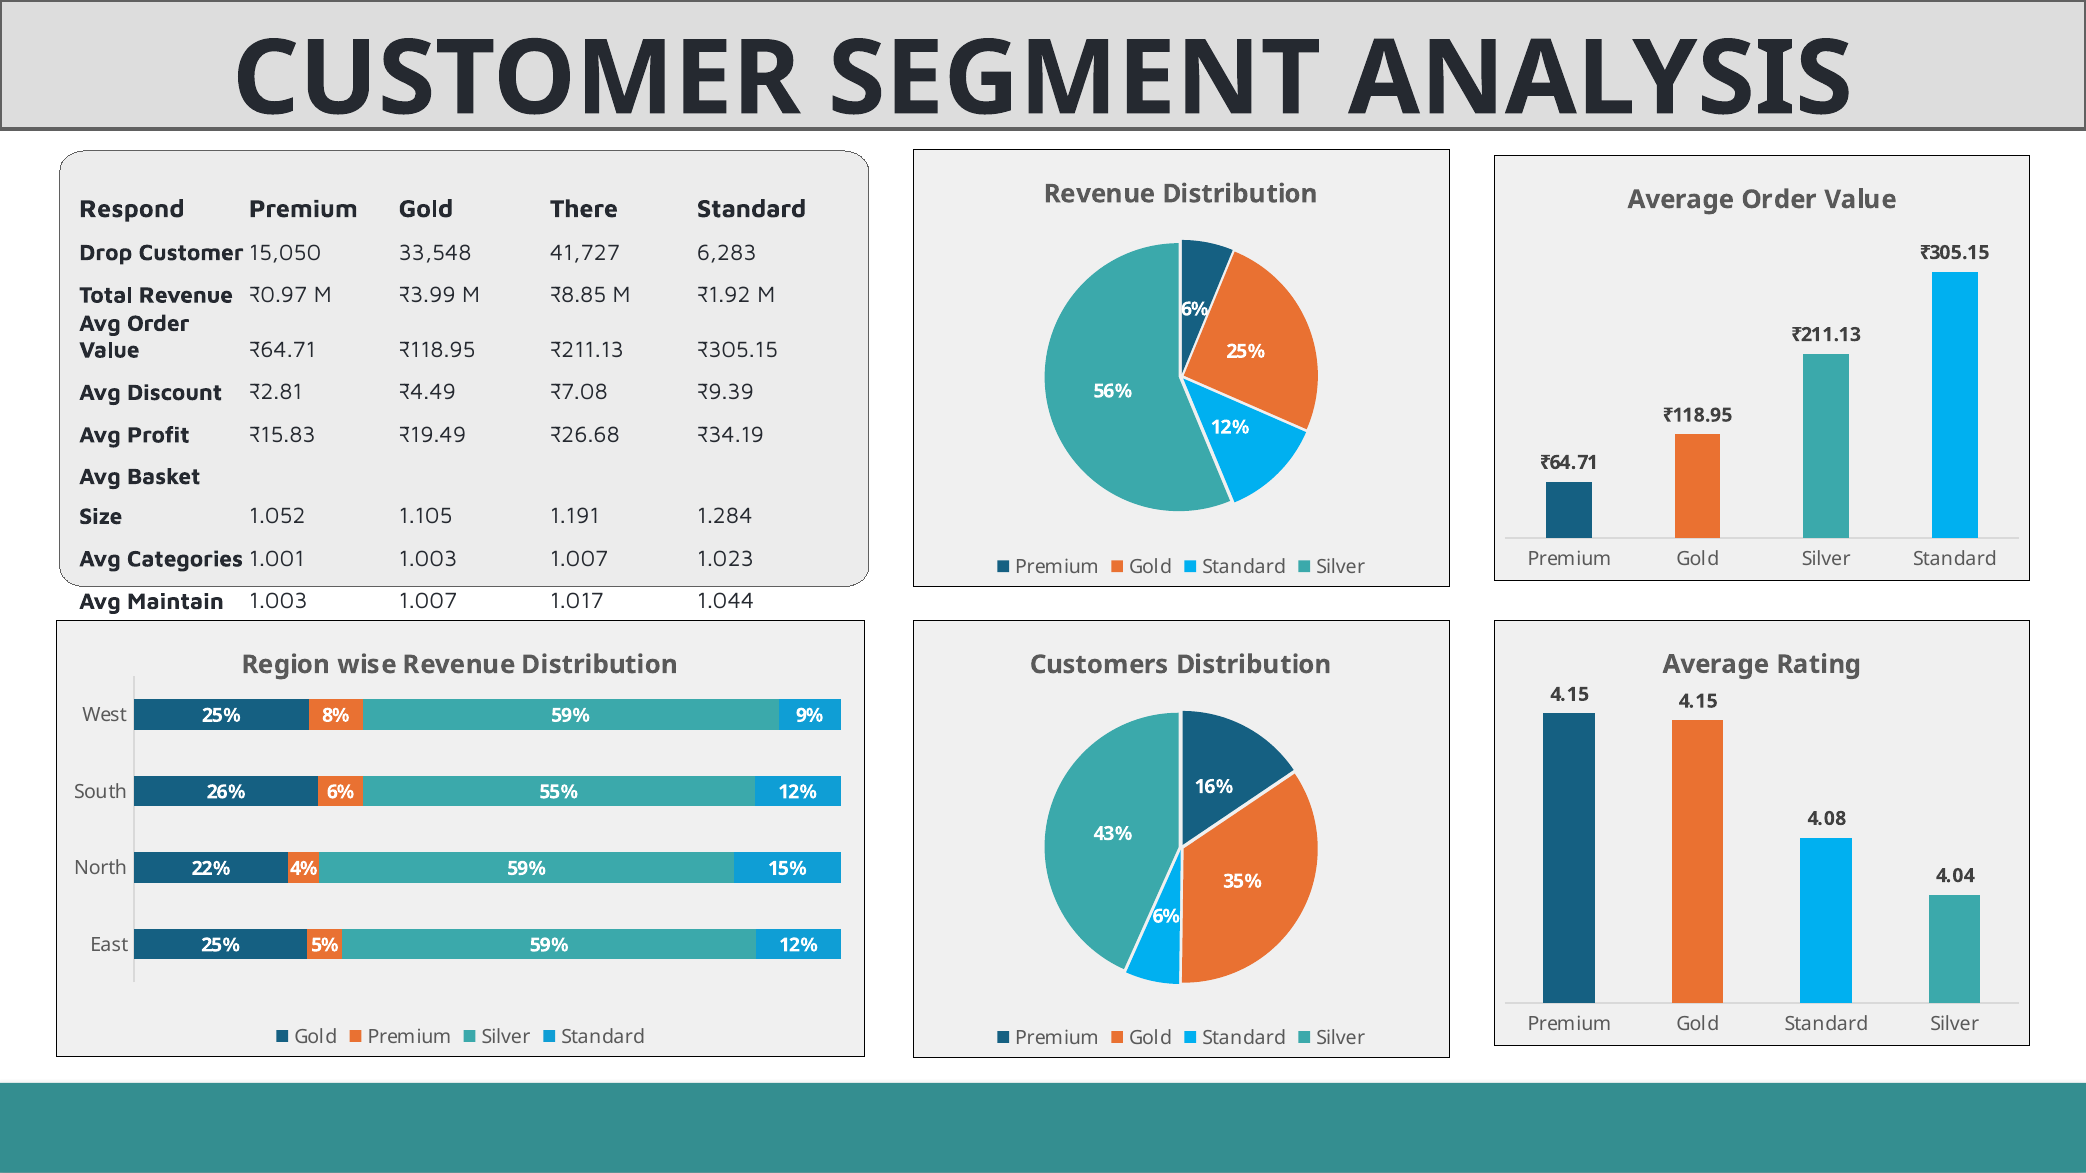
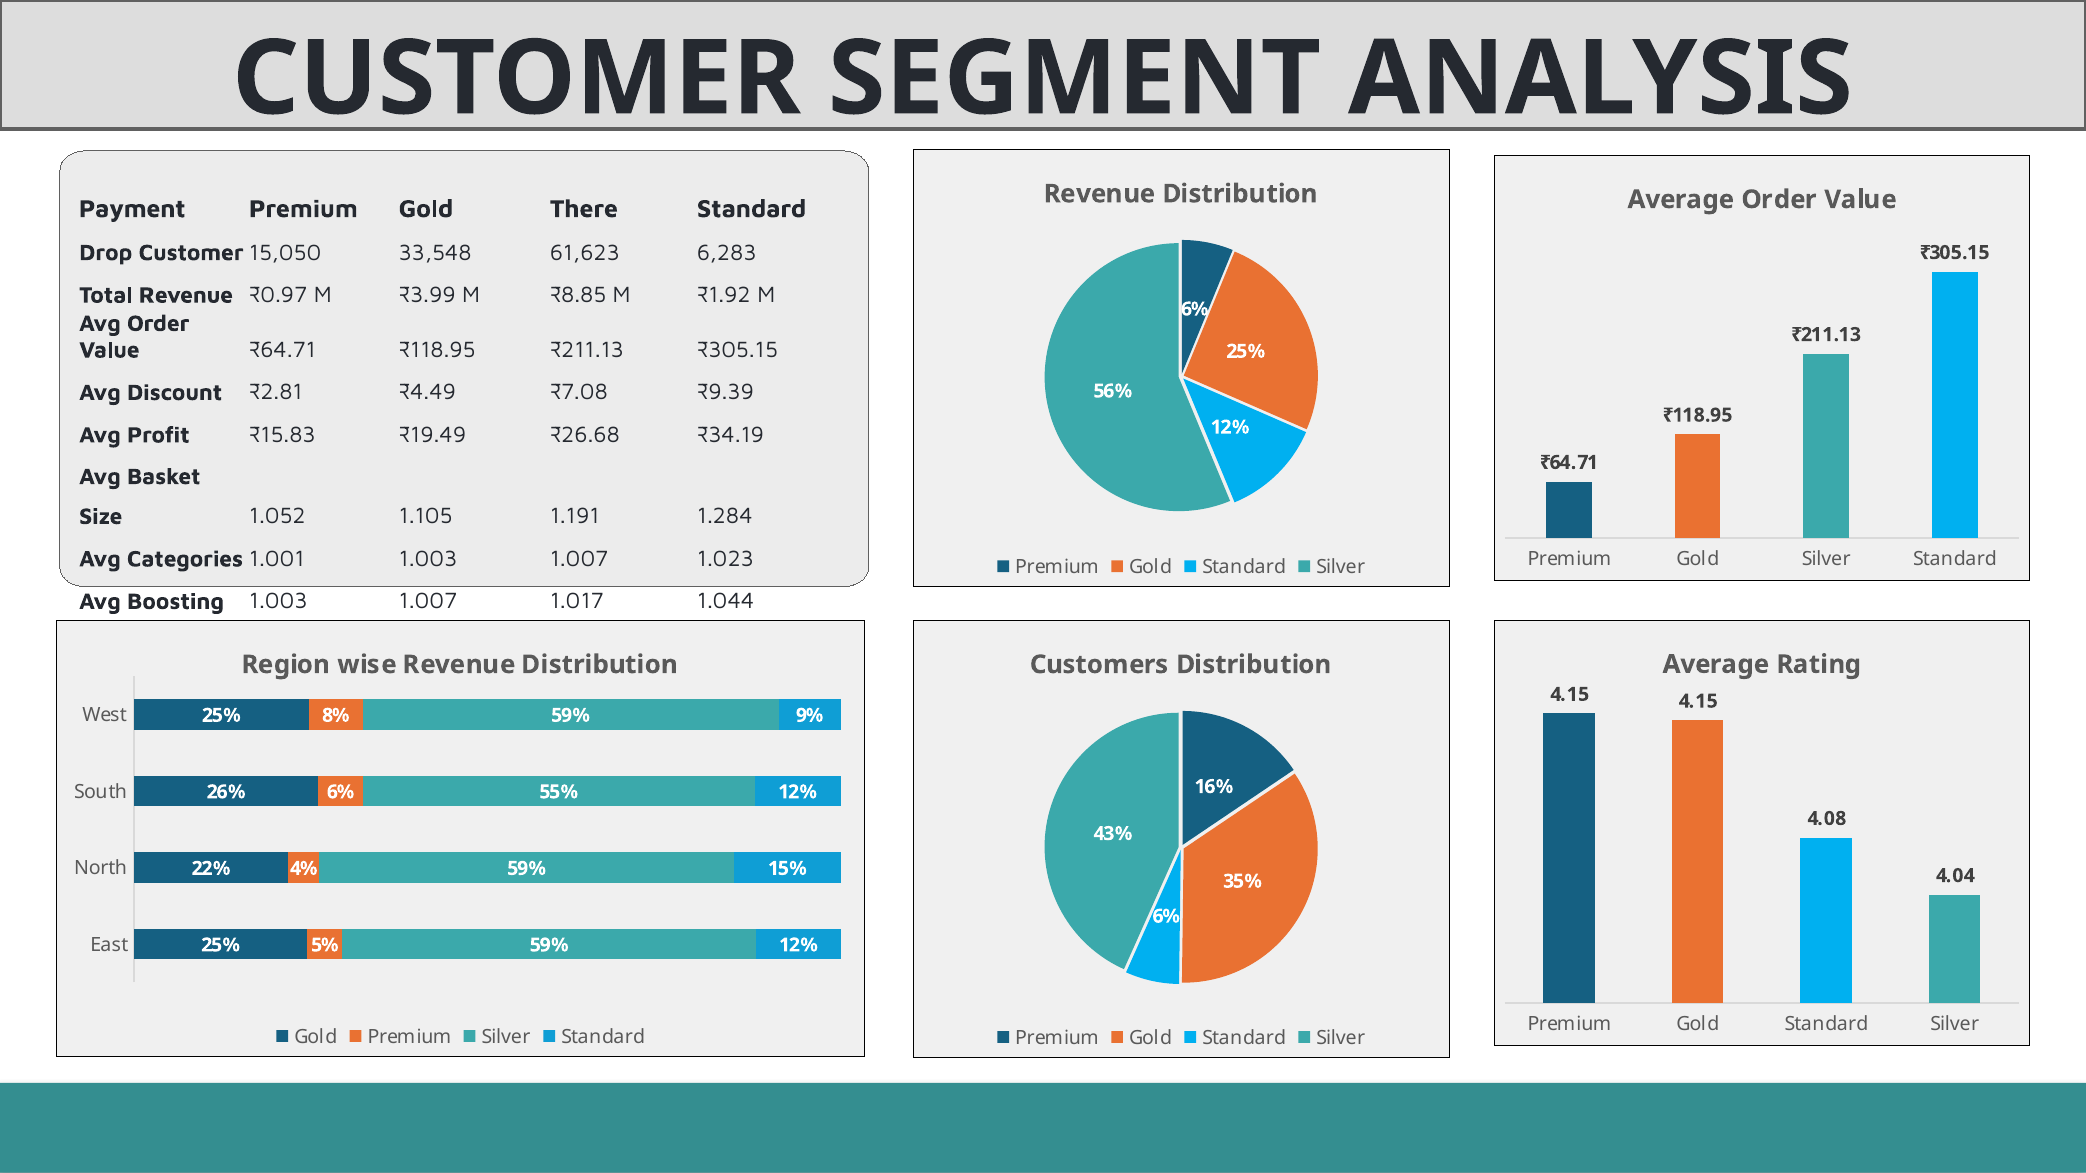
Respond: Respond -> Payment (132, 209)
41,727: 41,727 -> 61,623 (585, 253)
Maintain: Maintain -> Boosting (175, 602)
